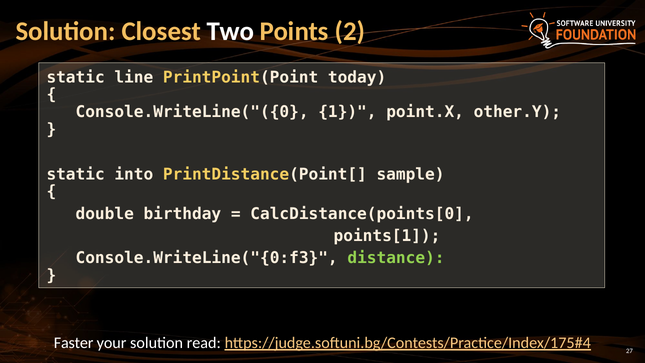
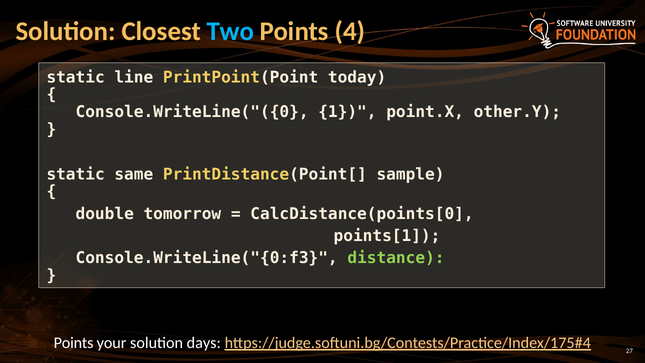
Two colour: white -> light blue (230, 31)
2: 2 -> 4 (350, 31)
into: into -> same (134, 174)
birthday: birthday -> tomorrow (182, 214)
Faster: Faster -> Points (74, 343)
read: read -> days (204, 343)
